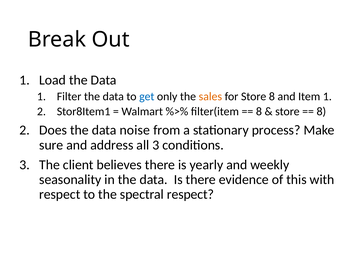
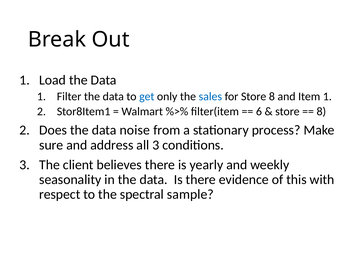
sales colour: orange -> blue (210, 96)
8: 8 -> 6 (259, 111)
spectral respect: respect -> sample (190, 194)
